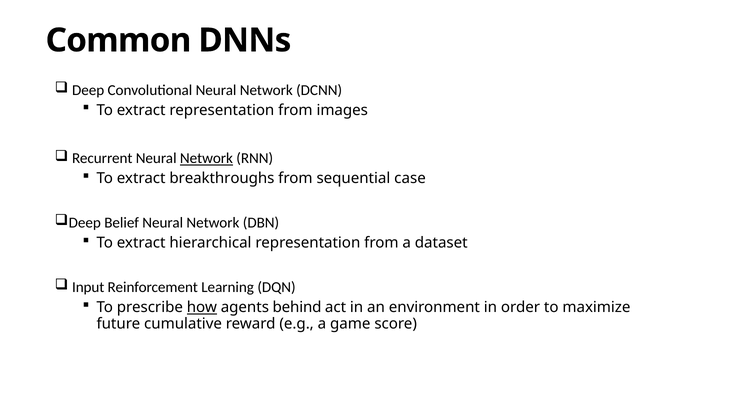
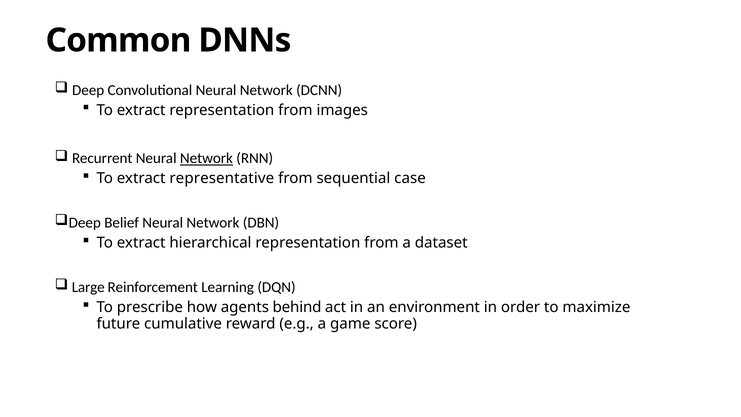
breakthroughs: breakthroughs -> representative (222, 178)
Input: Input -> Large (88, 287)
how underline: present -> none (202, 307)
